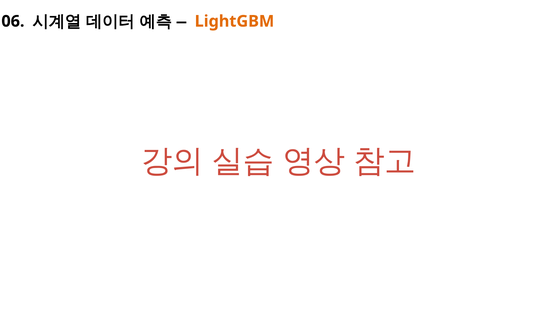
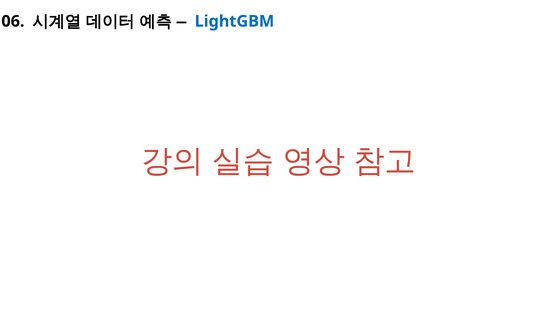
LightGBM colour: orange -> blue (234, 21)
